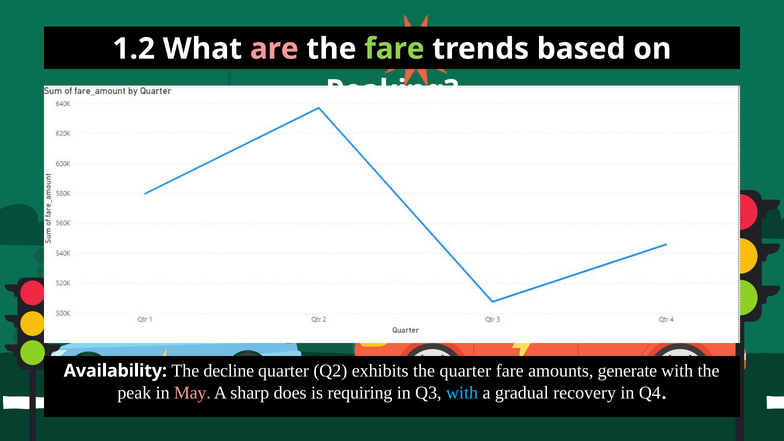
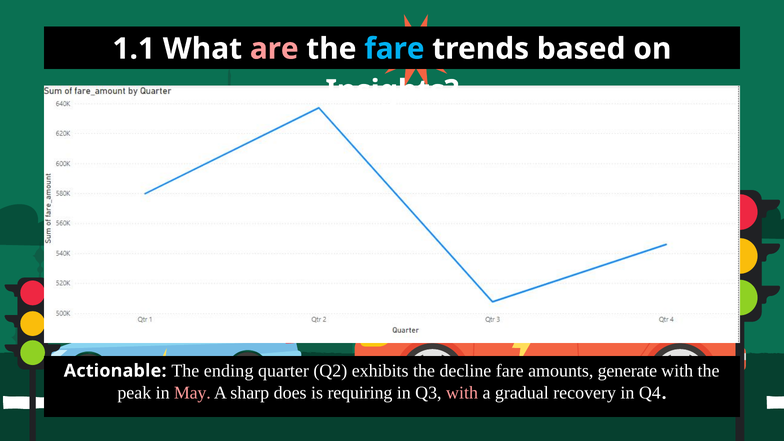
1.2: 1.2 -> 1.1 (134, 49)
fare colour: light green -> light blue (394, 49)
Peaking: Peaking -> Insights (392, 91)
Availability: Availability -> Actionable (115, 371)
decline: decline -> ending (229, 371)
the quarter: quarter -> decline (465, 371)
with colour: light blue -> pink (462, 393)
